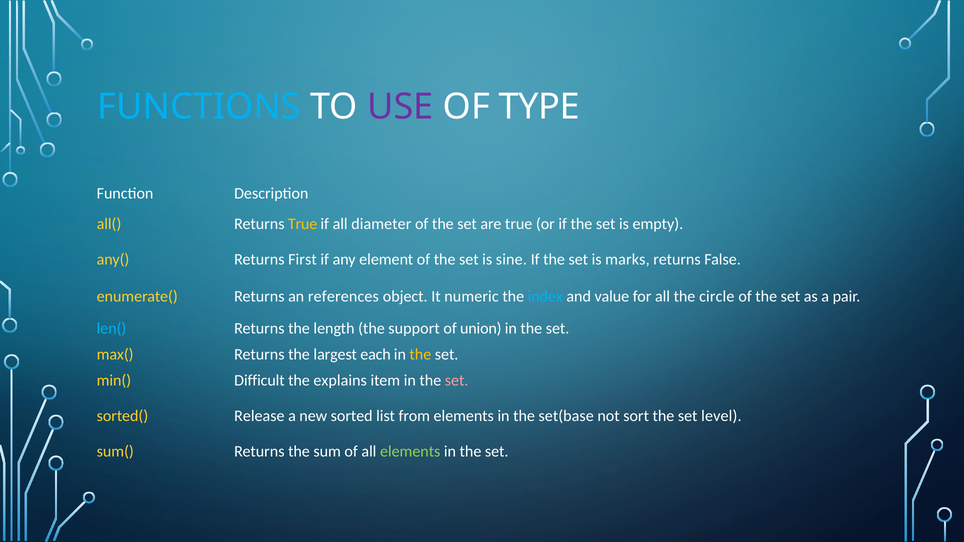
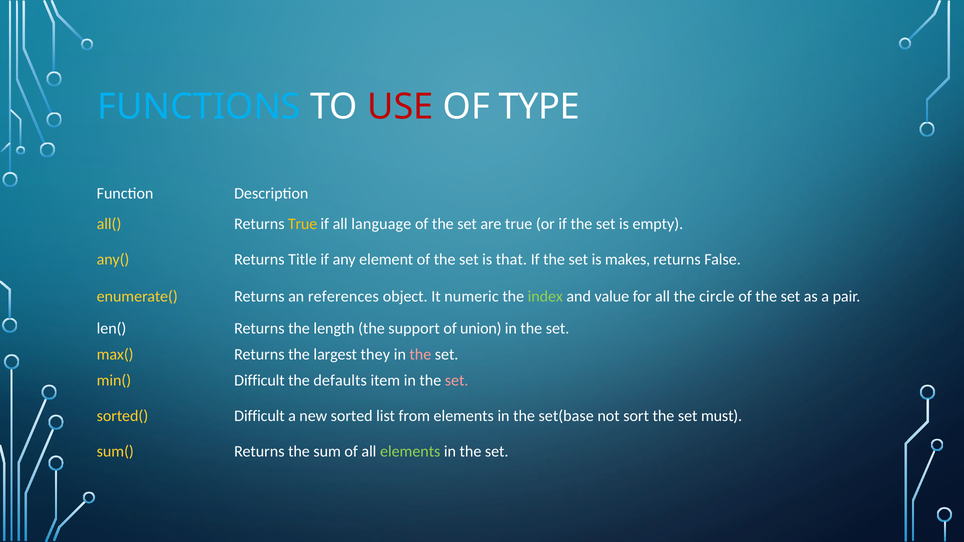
USE colour: purple -> red (400, 107)
diameter: diameter -> language (381, 224)
First: First -> Title (302, 260)
sine: sine -> that (511, 260)
marks: marks -> makes (628, 260)
index colour: light blue -> light green (545, 296)
len( colour: light blue -> white (112, 328)
each: each -> they (375, 355)
the colour: yellow -> pink (420, 355)
explains: explains -> defaults (340, 381)
sorted( Release: Release -> Difficult (259, 416)
level: level -> must (722, 416)
